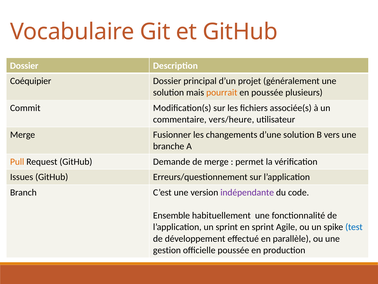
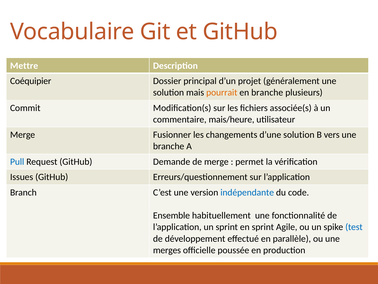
Dossier: Dossier -> Mettre (24, 66)
en poussée: poussée -> branche (267, 92)
vers/heure: vers/heure -> mais/heure (232, 119)
Pull colour: orange -> blue (17, 161)
indépendante colour: purple -> blue (247, 192)
gestion: gestion -> merges (167, 250)
